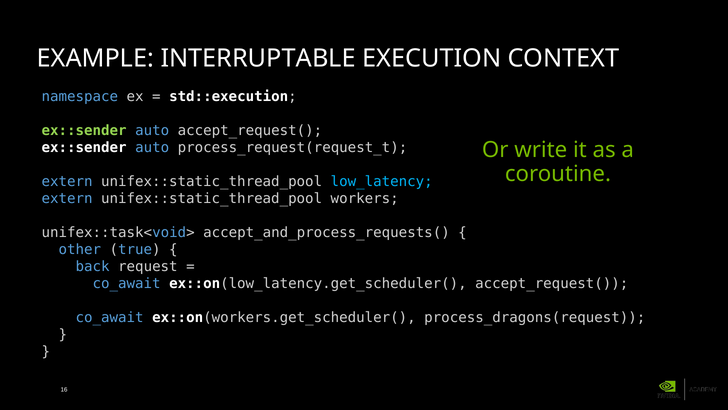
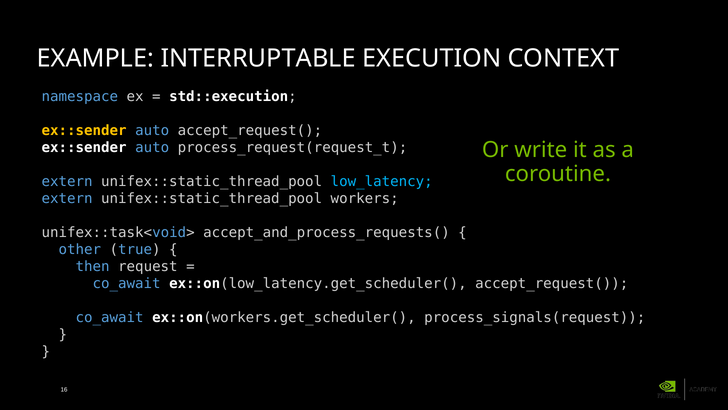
ex::sender colour: light green -> yellow (84, 130)
back: back -> then (93, 266)
process_dragons(request: process_dragons(request -> process_signals(request (535, 317)
